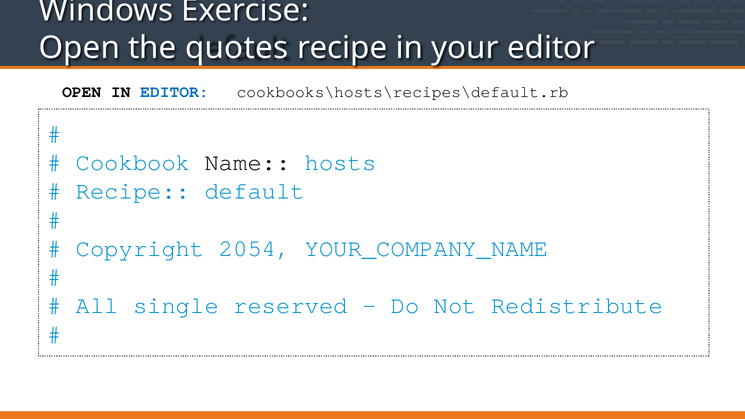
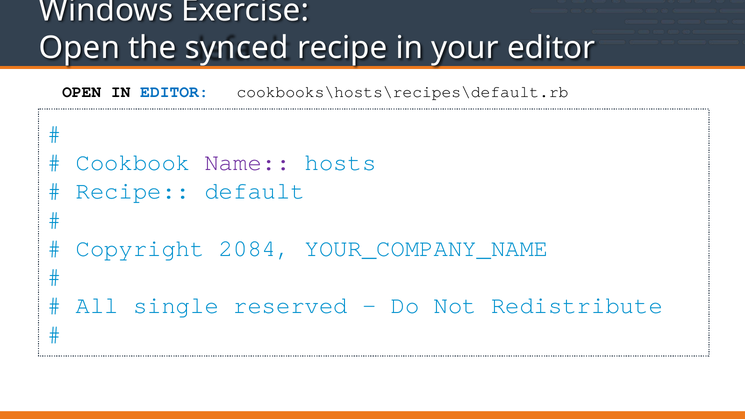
quotes: quotes -> synced (237, 48)
Name colour: black -> purple (248, 162)
2054: 2054 -> 2084 (255, 248)
